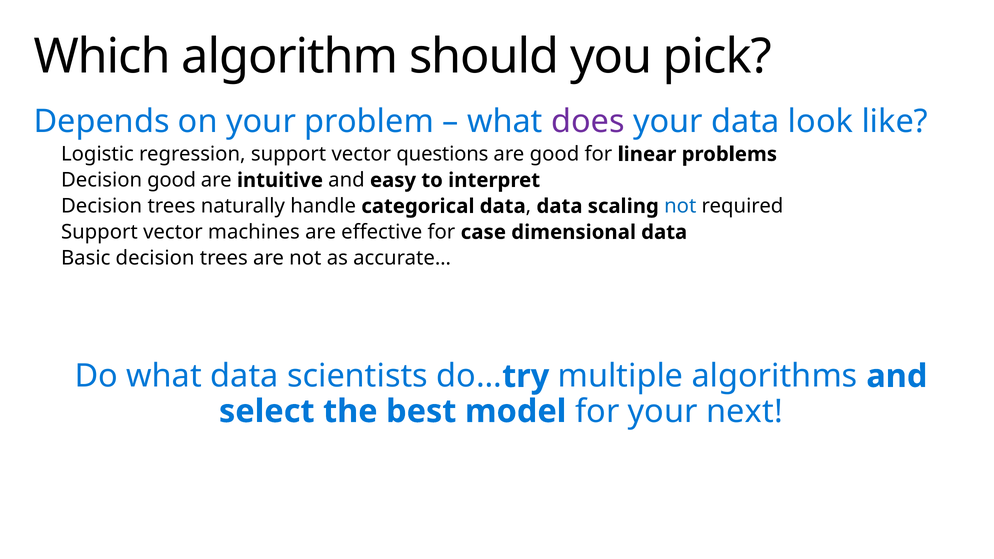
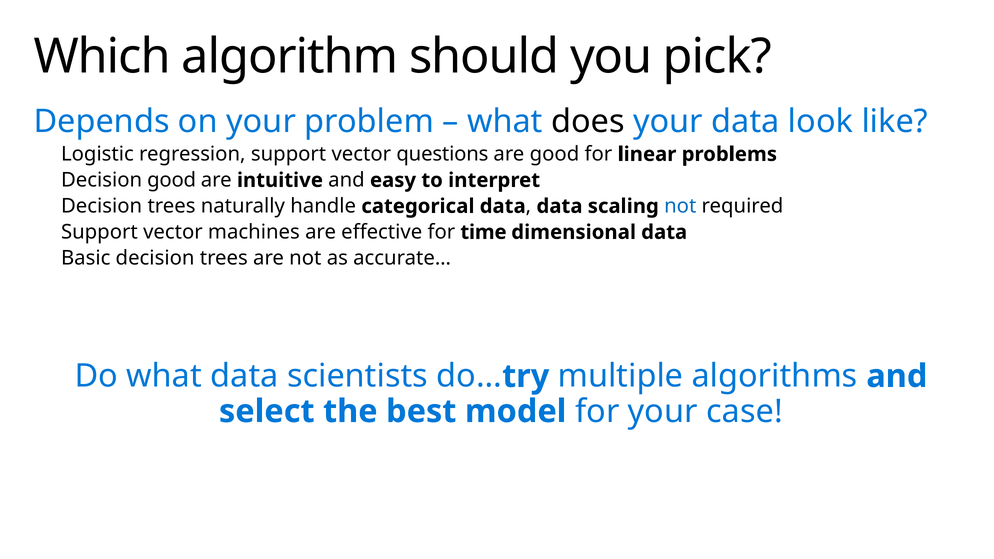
does colour: purple -> black (588, 122)
case: case -> time (483, 232)
next: next -> case (745, 411)
